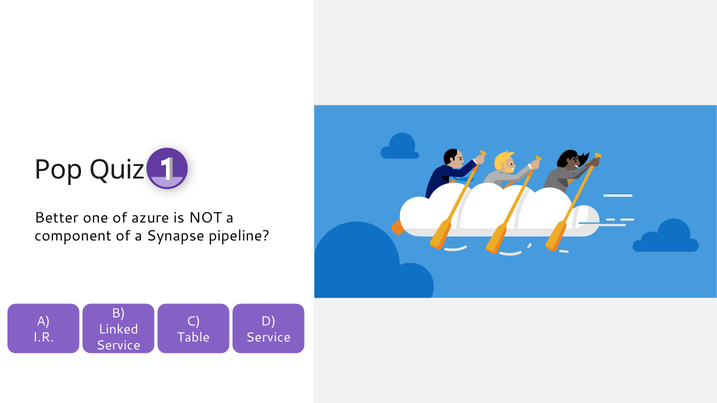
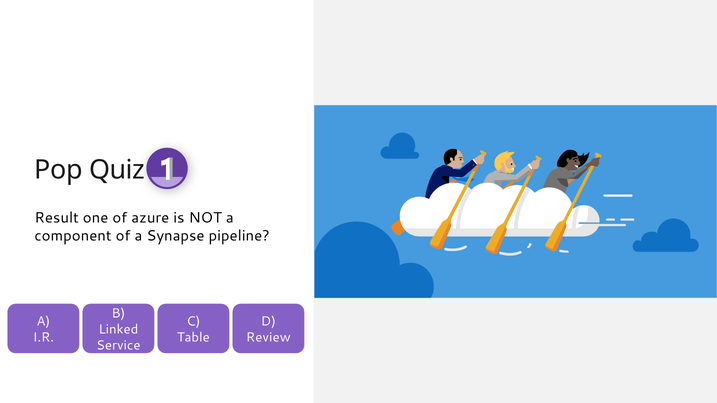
Better: Better -> Result (57, 218)
Service: Service -> Review (268, 338)
